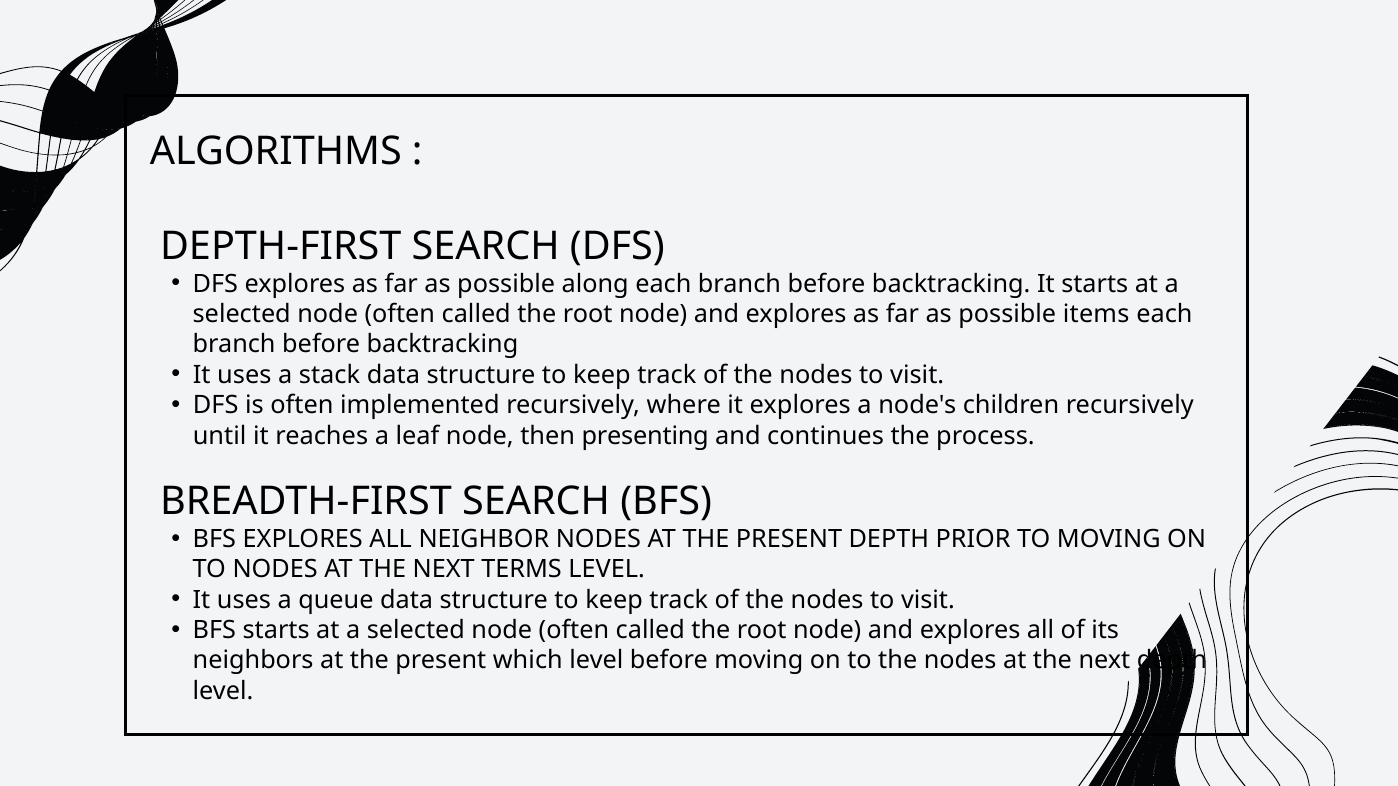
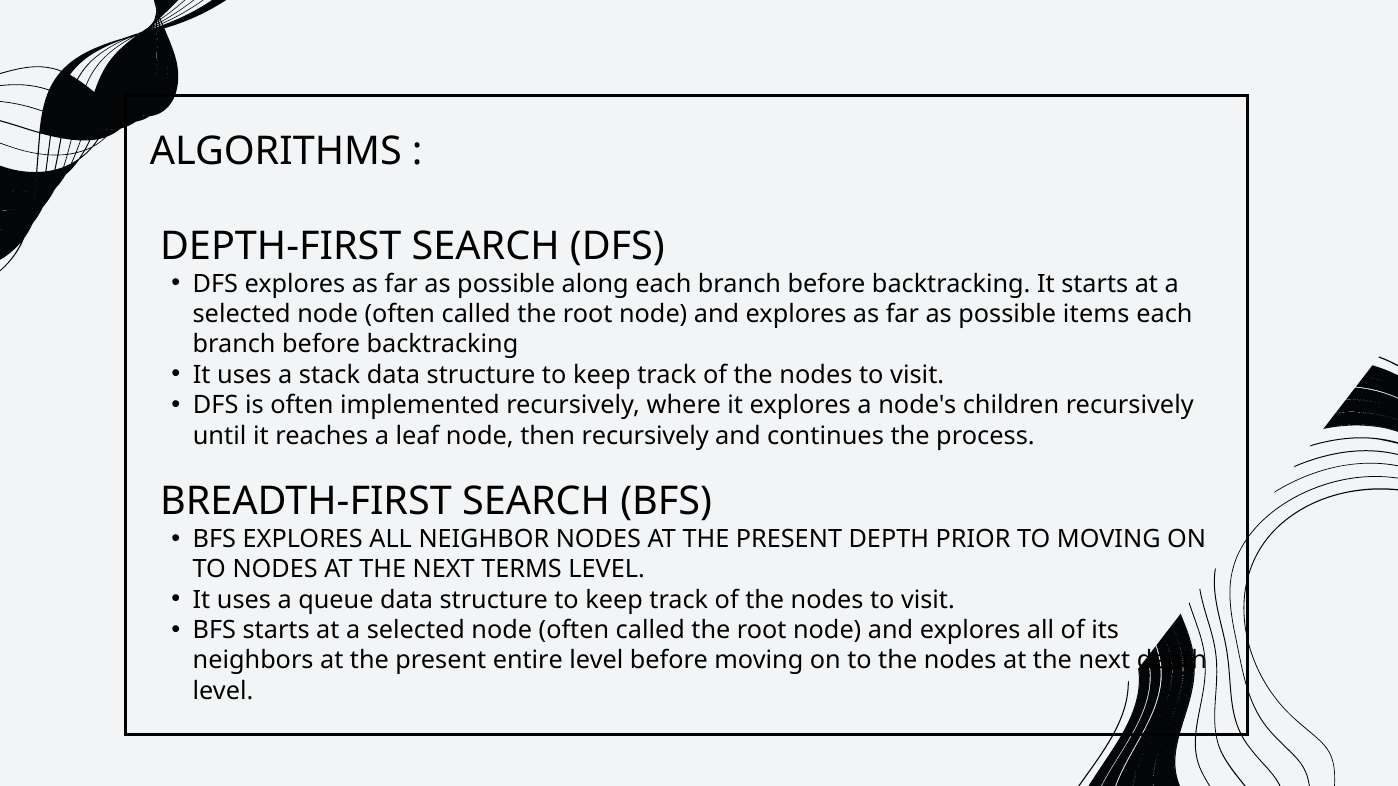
then presenting: presenting -> recursively (645, 436)
which: which -> entire (528, 661)
